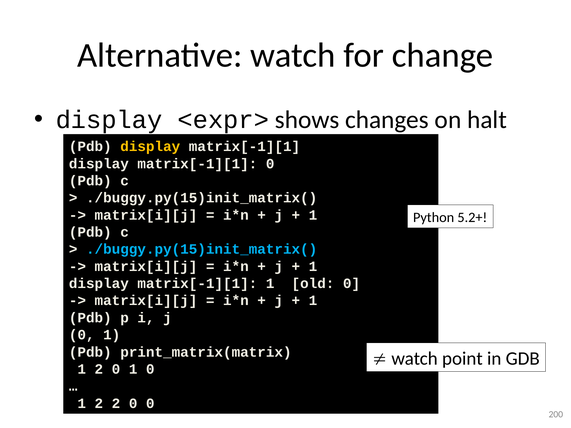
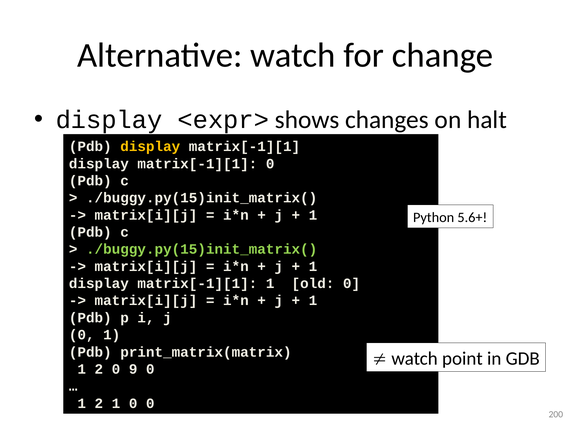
5.2+: 5.2+ -> 5.6+ (472, 217)
./buggy.py(15)init_matrix( colour: light blue -> light green (202, 249)
2 0 1: 1 -> 9 (133, 369)
2 2: 2 -> 1 (116, 404)
